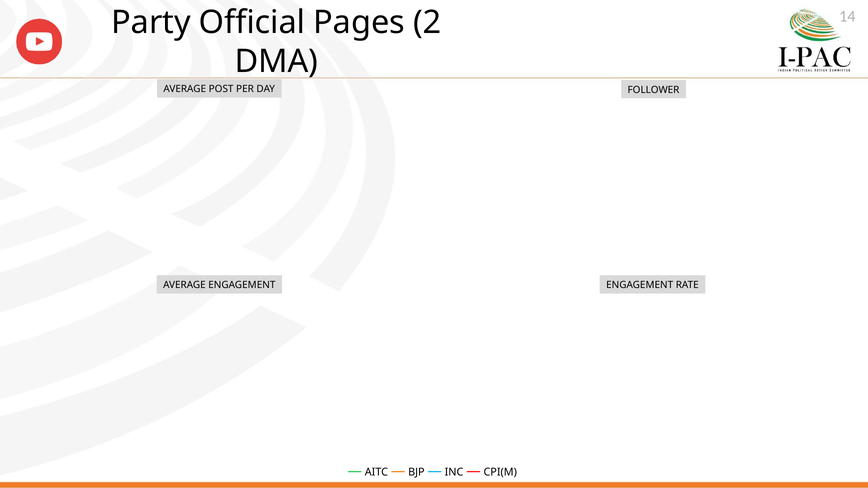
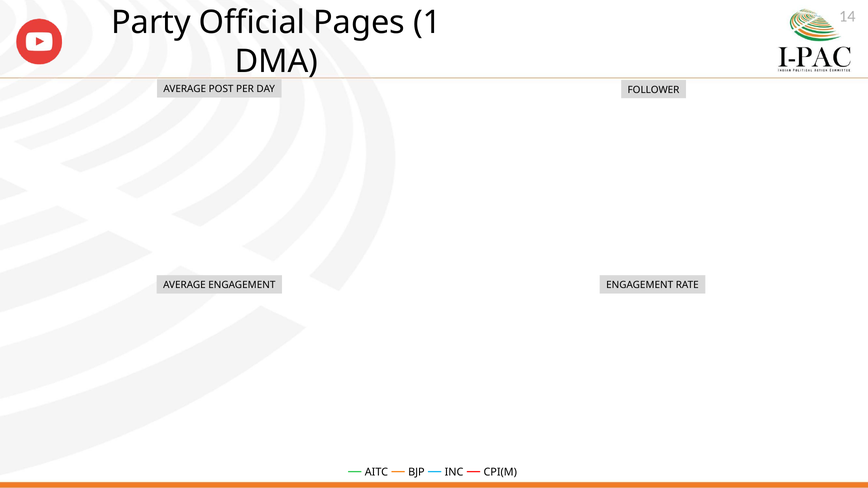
2: 2 -> 1 (427, 23)
